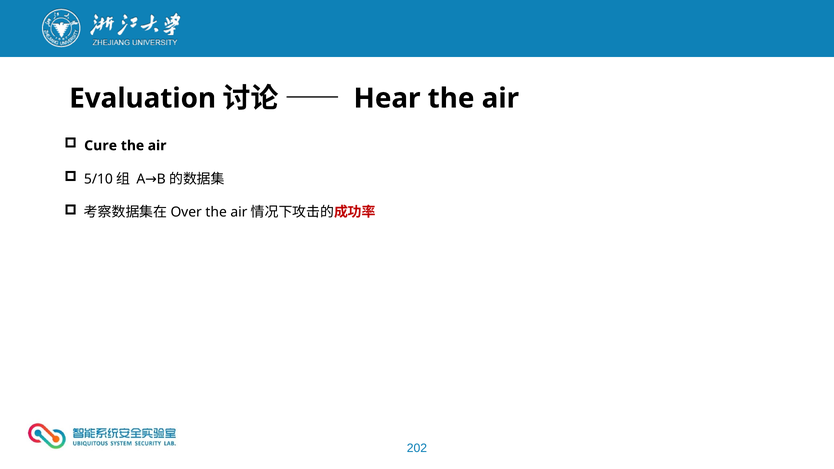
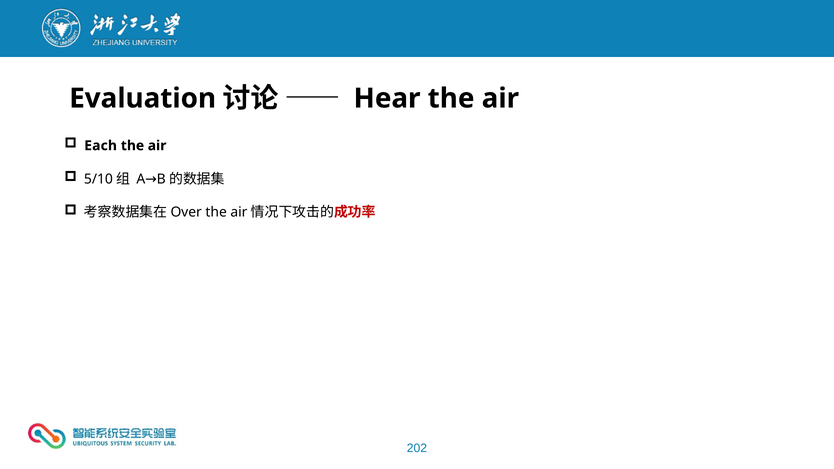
Cure: Cure -> Each (101, 146)
